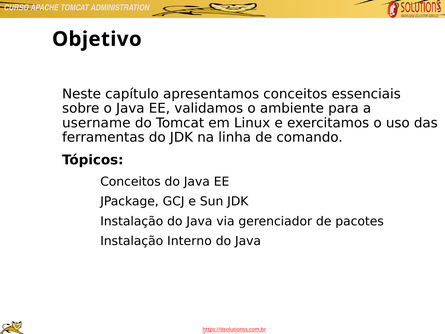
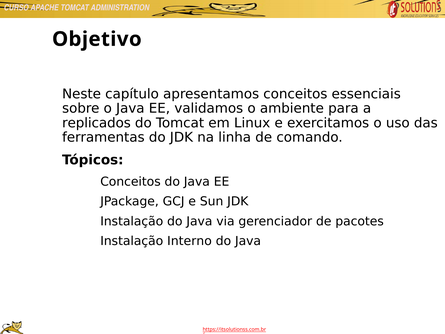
username: username -> replicados (96, 123)
